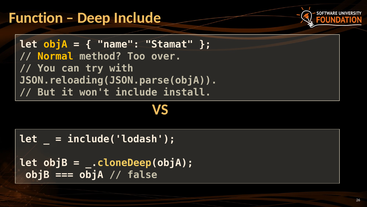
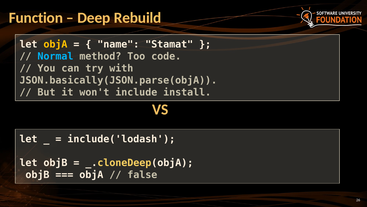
Deep Include: Include -> Rebuild (138, 18)
Normal colour: yellow -> light blue (55, 56)
over: over -> code (166, 56)
JSON.reloading(JSON.parse(objA: JSON.reloading(JSON.parse(objA -> JSON.basically(JSON.parse(objA (118, 80)
